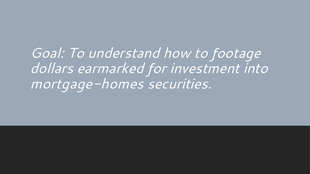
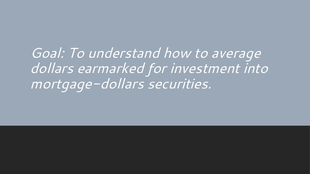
footage: footage -> average (236, 53)
mortgage-homes: mortgage-homes -> mortgage-dollars (87, 84)
